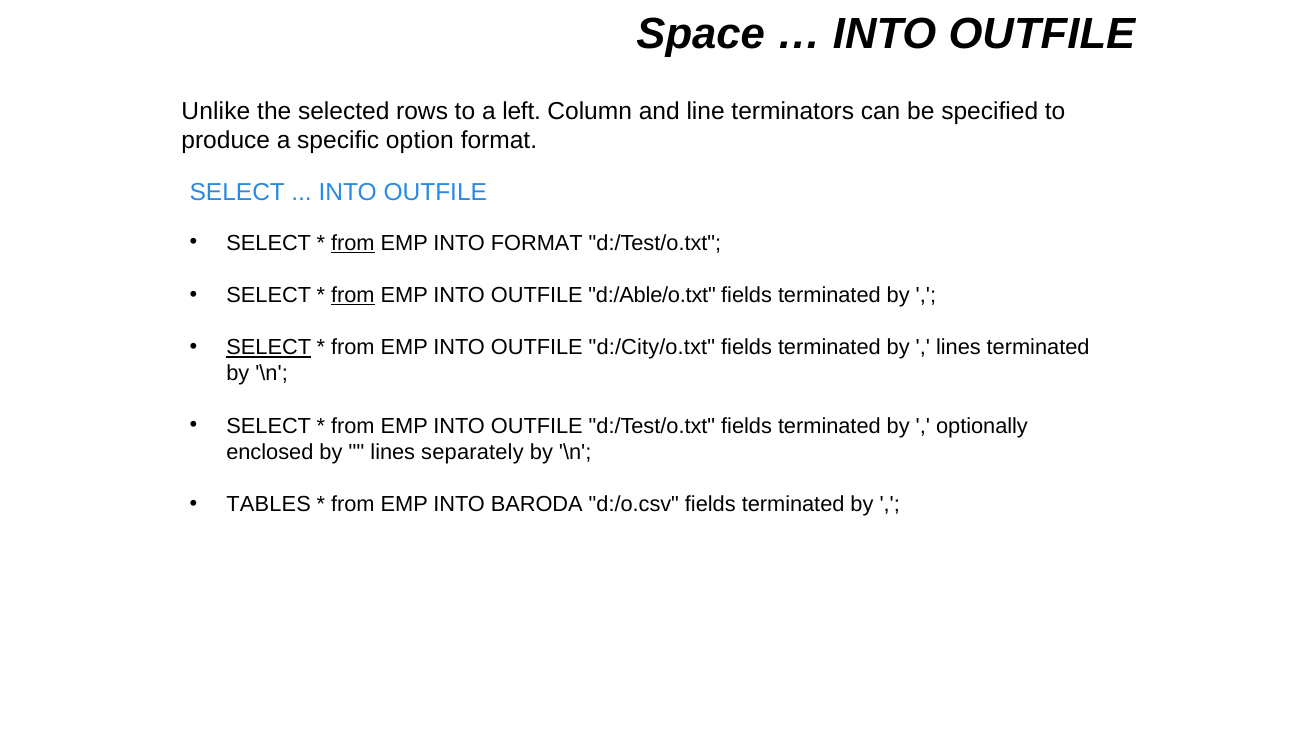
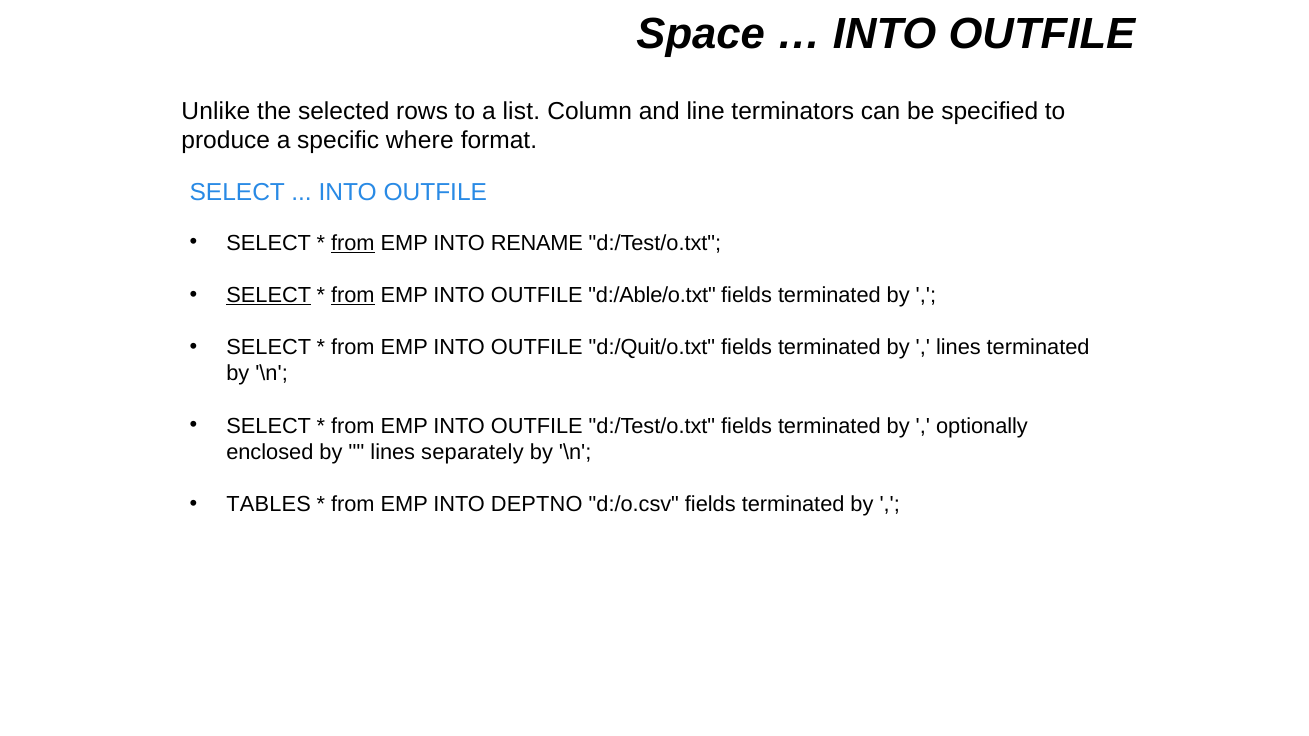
left: left -> list (521, 111)
option: option -> where (420, 141)
INTO FORMAT: FORMAT -> RENAME (537, 243)
SELECT underline: none -> present (269, 295)
SELECT underline: present -> none (269, 348)
d:/City/o.txt: d:/City/o.txt -> d:/Quit/o.txt (652, 348)
BARODA: BARODA -> DEPTNO (537, 505)
